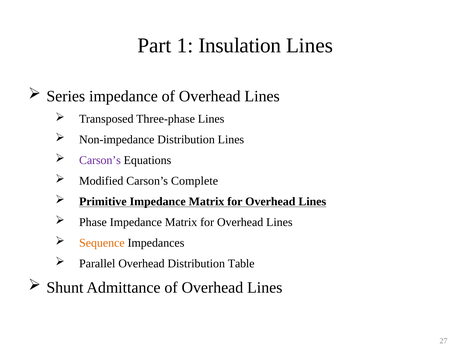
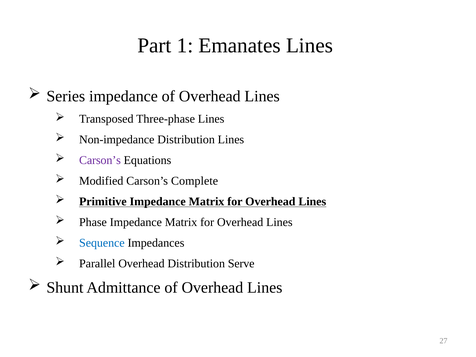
Insulation: Insulation -> Emanates (240, 46)
Sequence colour: orange -> blue (102, 243)
Table: Table -> Serve (241, 263)
